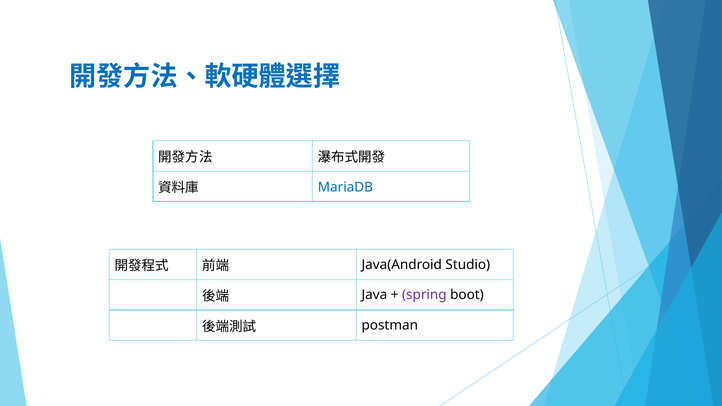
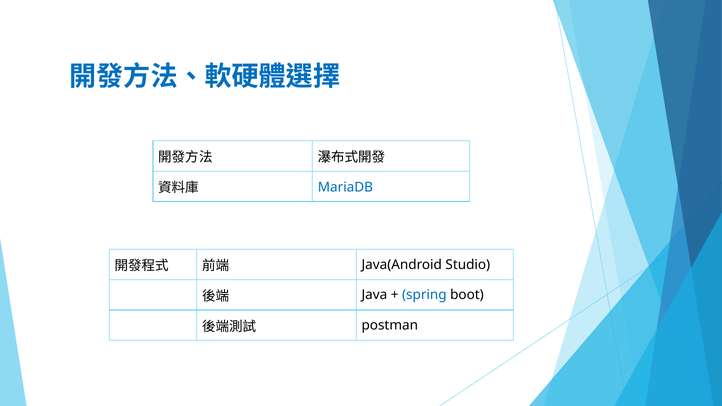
spring colour: purple -> blue (424, 295)
